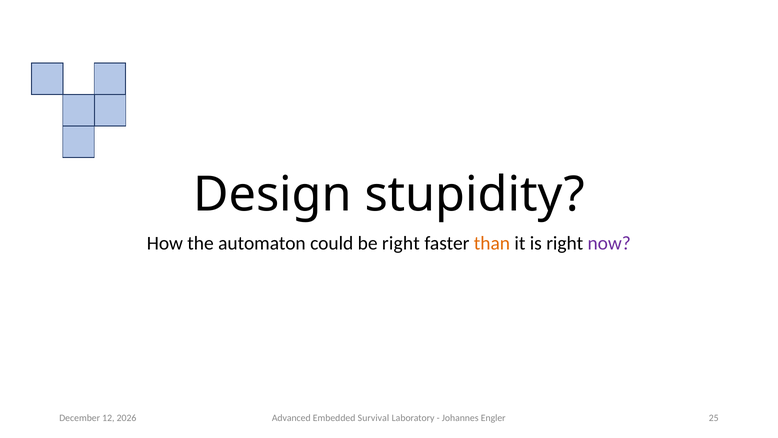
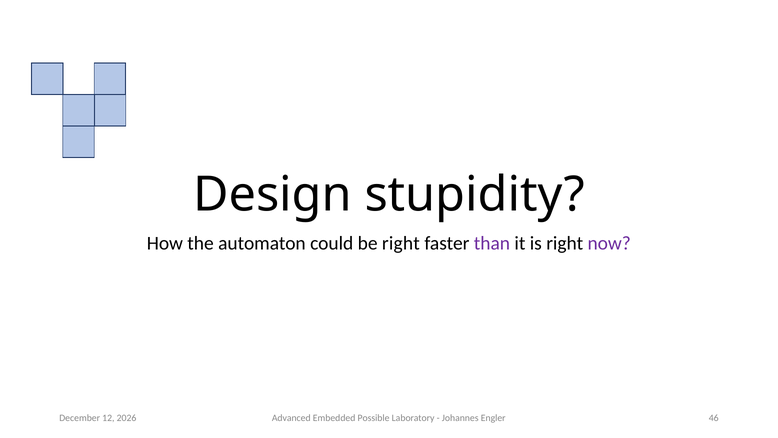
than colour: orange -> purple (492, 243)
Survival: Survival -> Possible (374, 418)
25: 25 -> 46 (714, 418)
